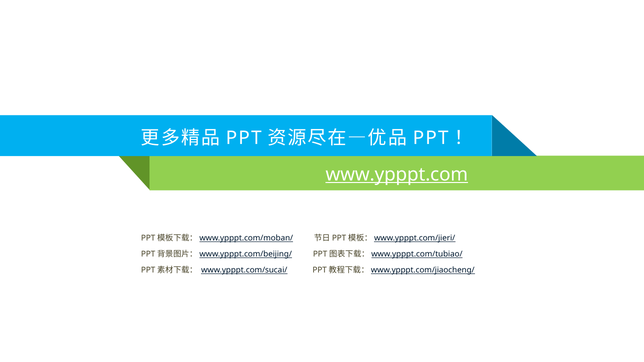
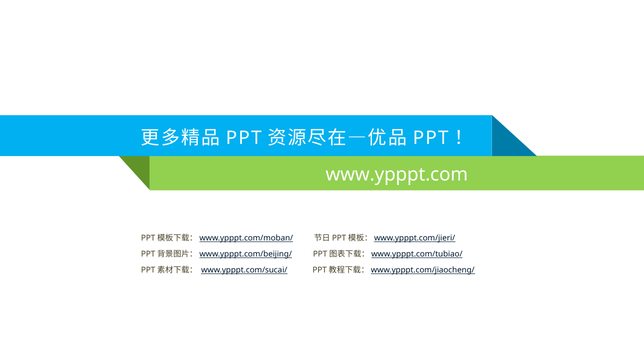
www.ypppt.com underline: present -> none (397, 174)
